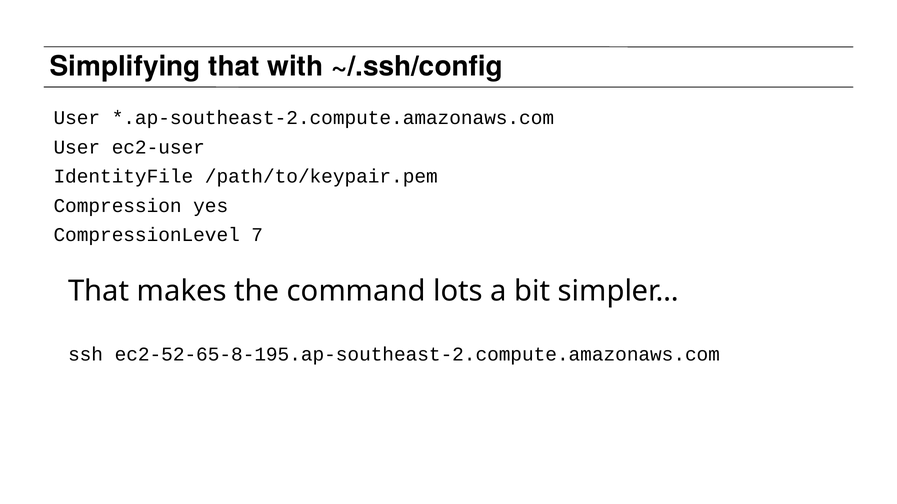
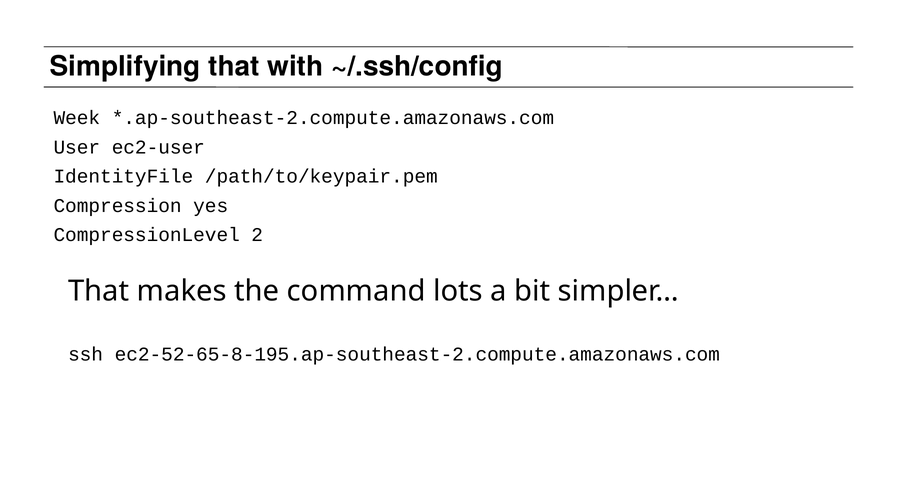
User: User -> Week (77, 118)
7: 7 -> 2 (257, 235)
